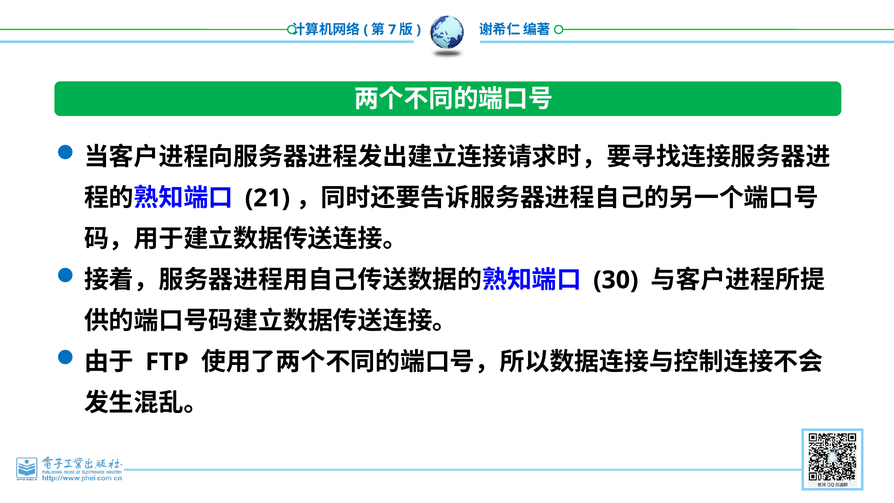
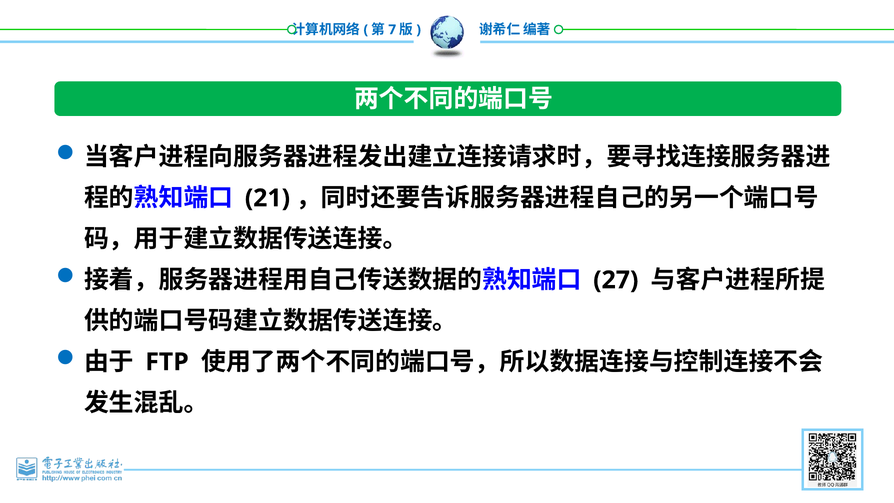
30: 30 -> 27 (616, 280)
